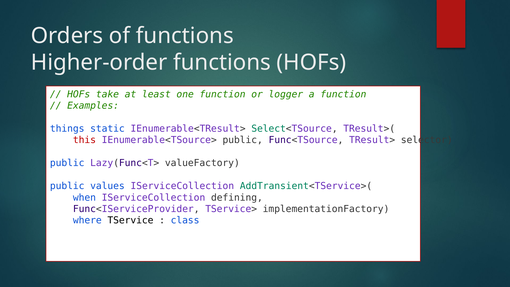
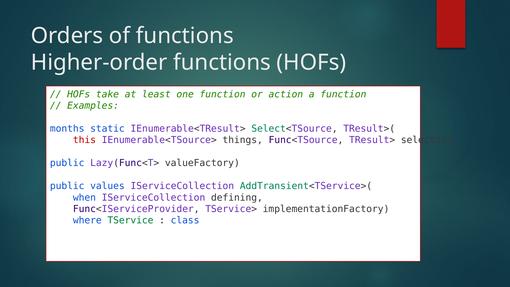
logger: logger -> action (286, 94)
things: things -> months (67, 129)
IEnumerable<TSource> public: public -> things (243, 140)
TService colour: black -> green (130, 220)
